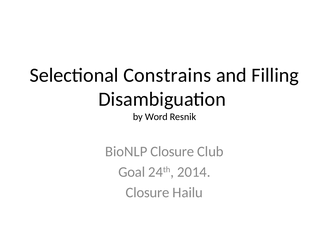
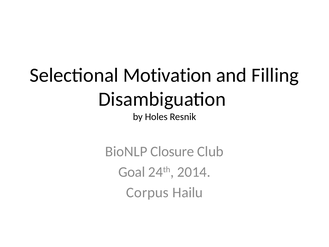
Constrains: Constrains -> Motivation (167, 75)
Word: Word -> Holes (156, 117)
Closure: Closure -> Corpus (147, 192)
